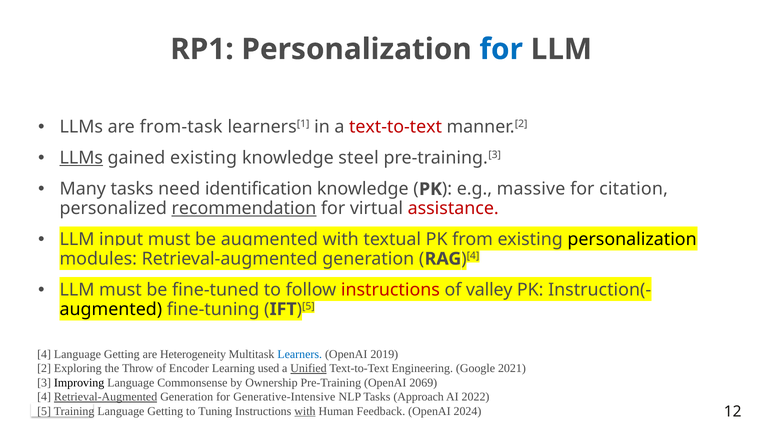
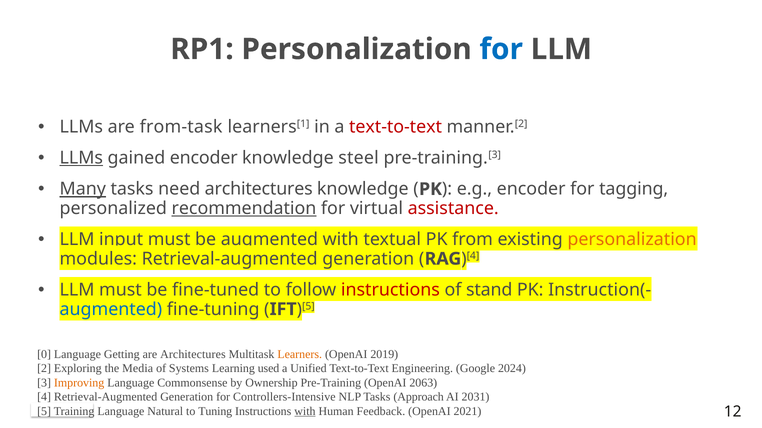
gained existing: existing -> encoder (204, 158)
Many underline: none -> present (83, 189)
need identification: identification -> architectures (259, 189)
e.g massive: massive -> encoder (531, 189)
citation: citation -> tagging (634, 189)
personalization colour: black -> orange (632, 240)
valley: valley -> stand (489, 290)
augmented colour: black -> blue (111, 310)
4: 4 -> 0 (44, 355)
are Heterogeneity: Heterogeneity -> Architectures (193, 355)
Learners colour: blue -> orange (300, 355)
Throw: Throw -> Media (138, 369)
Encoder: Encoder -> Systems (189, 369)
Unified underline: present -> none (309, 369)
2021: 2021 -> 2024 (512, 369)
Improving colour: black -> orange (79, 383)
2069: 2069 -> 2063 (423, 383)
Retrieval-Augmented underline: present -> none (106, 398)
Generative-Intensive: Generative-Intensive -> Controllers-Intensive (284, 398)
2022: 2022 -> 2031 (476, 398)
Getting: Getting -> Natural (165, 412)
2024: 2024 -> 2021 (467, 412)
